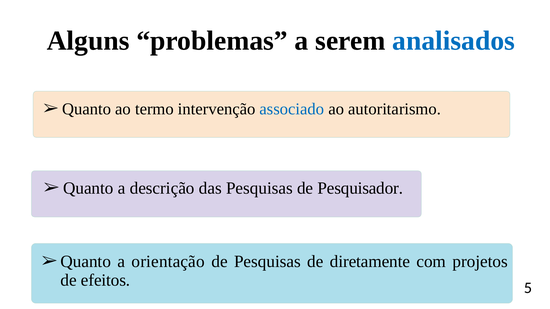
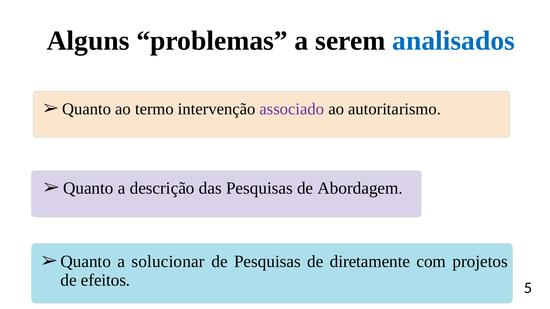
associado colour: blue -> purple (292, 109)
Pesquisador: Pesquisador -> Abordagem (360, 188)
orientação: orientação -> solucionar (168, 262)
